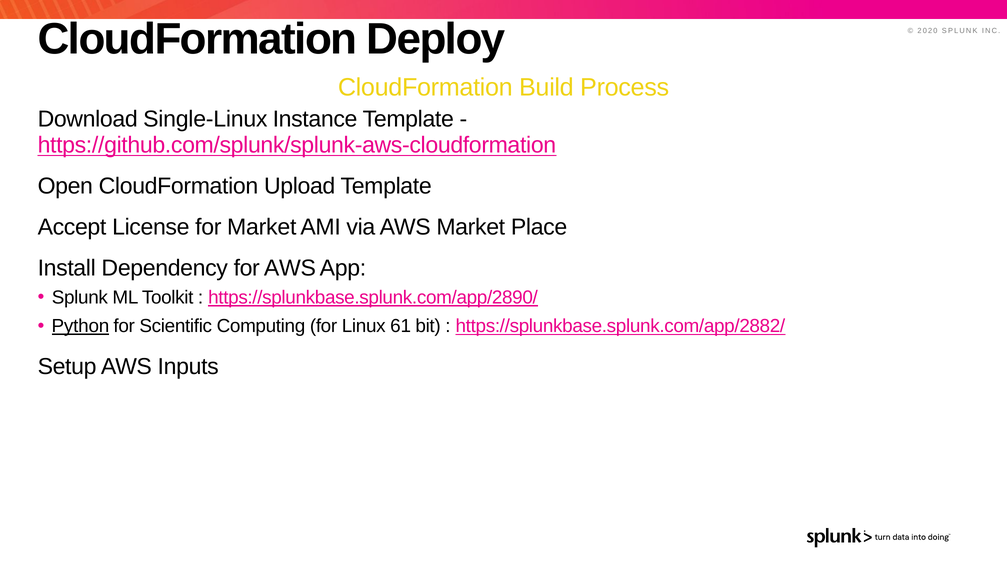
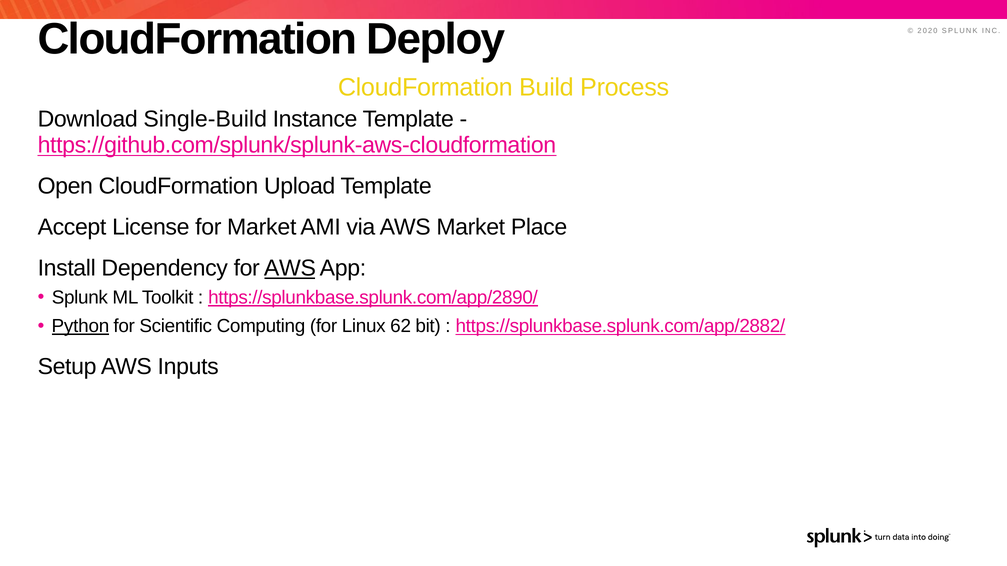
Single-Linux: Single-Linux -> Single-Build (205, 119)
AWS underline: none -> present (290, 268)
61: 61 -> 62 (401, 326)
